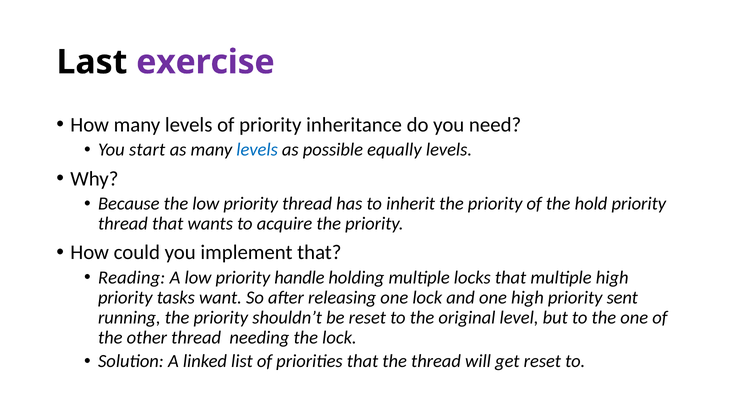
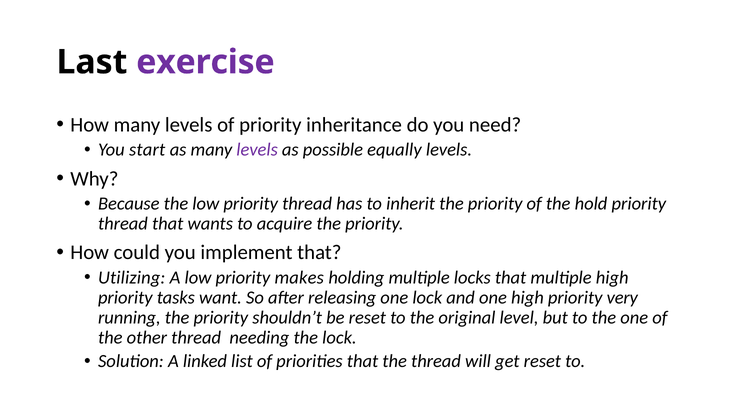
levels colour: blue -> purple (257, 150)
Reading: Reading -> Utilizing (132, 278)
handle: handle -> makes (299, 278)
sent: sent -> very (622, 298)
